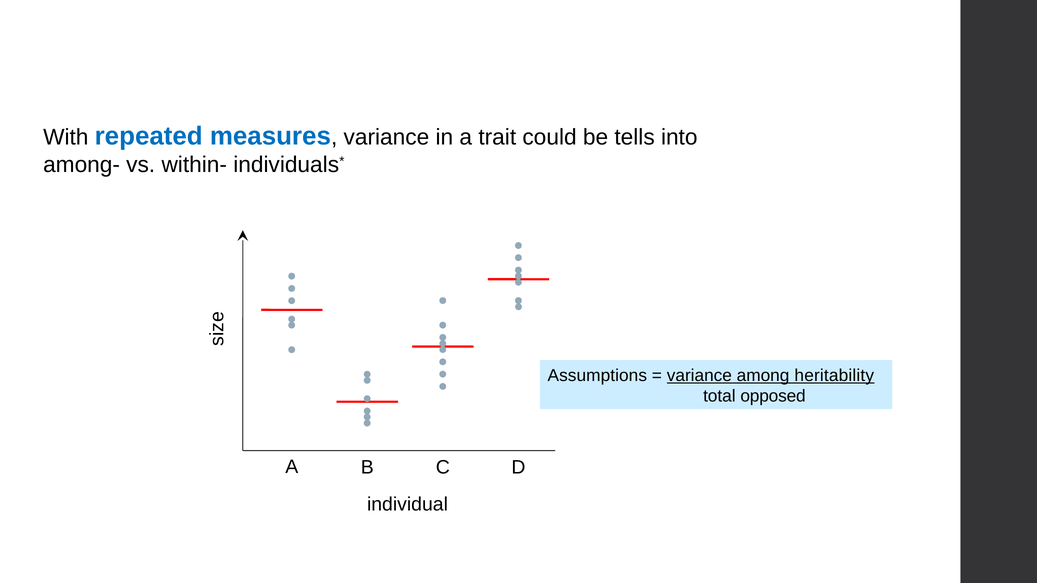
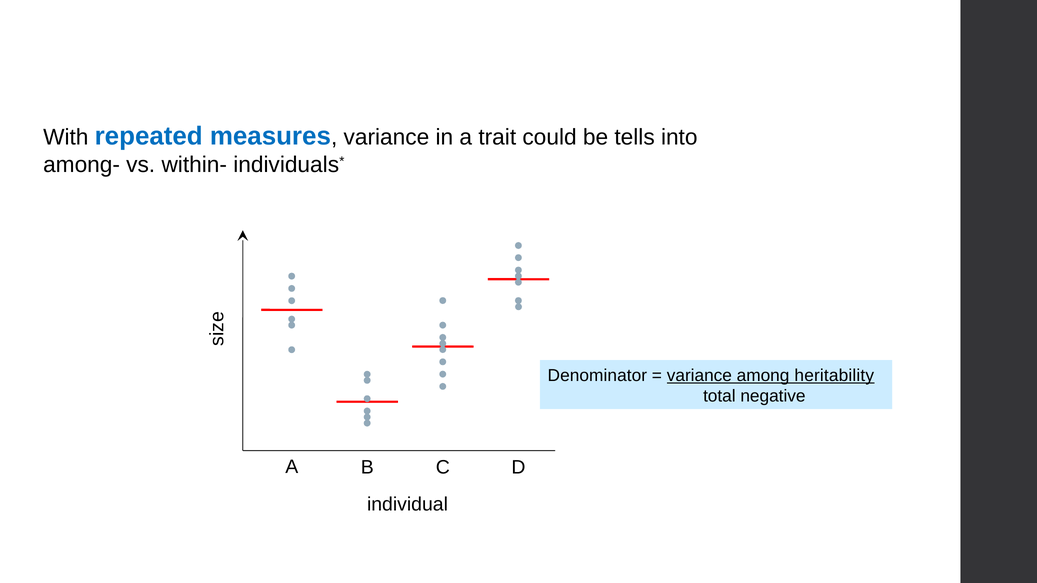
Assumptions: Assumptions -> Denominator (597, 376)
opposed: opposed -> negative (773, 396)
